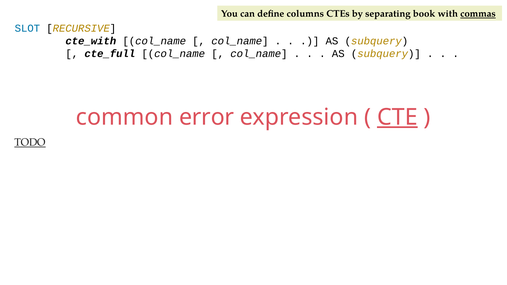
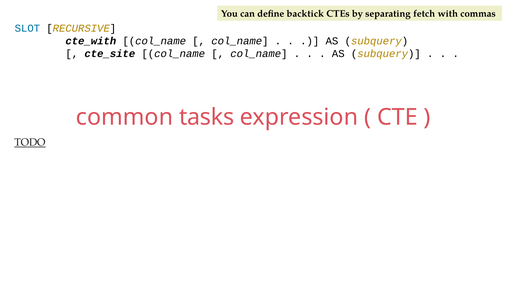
columns: columns -> backtick (305, 14)
book: book -> fetch (424, 14)
commas underline: present -> none (478, 14)
cte_full: cte_full -> cte_site (110, 54)
error: error -> tasks (207, 117)
CTE underline: present -> none (397, 117)
